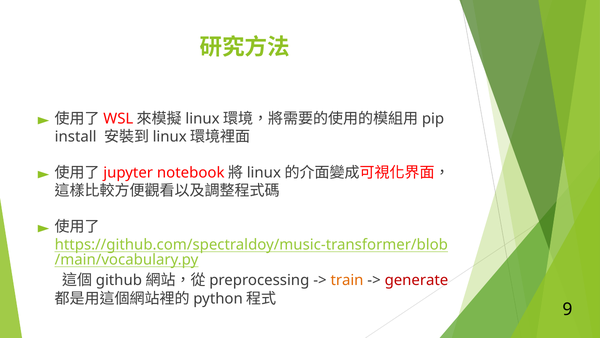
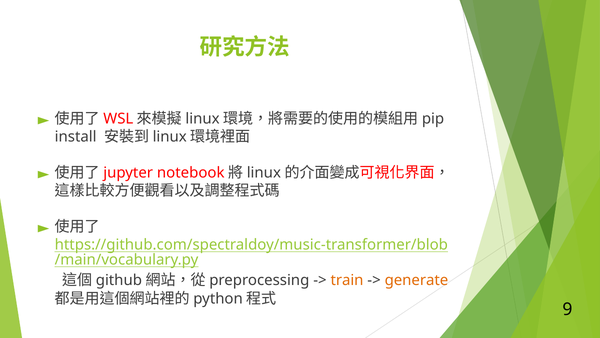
generate colour: red -> orange (416, 280)
